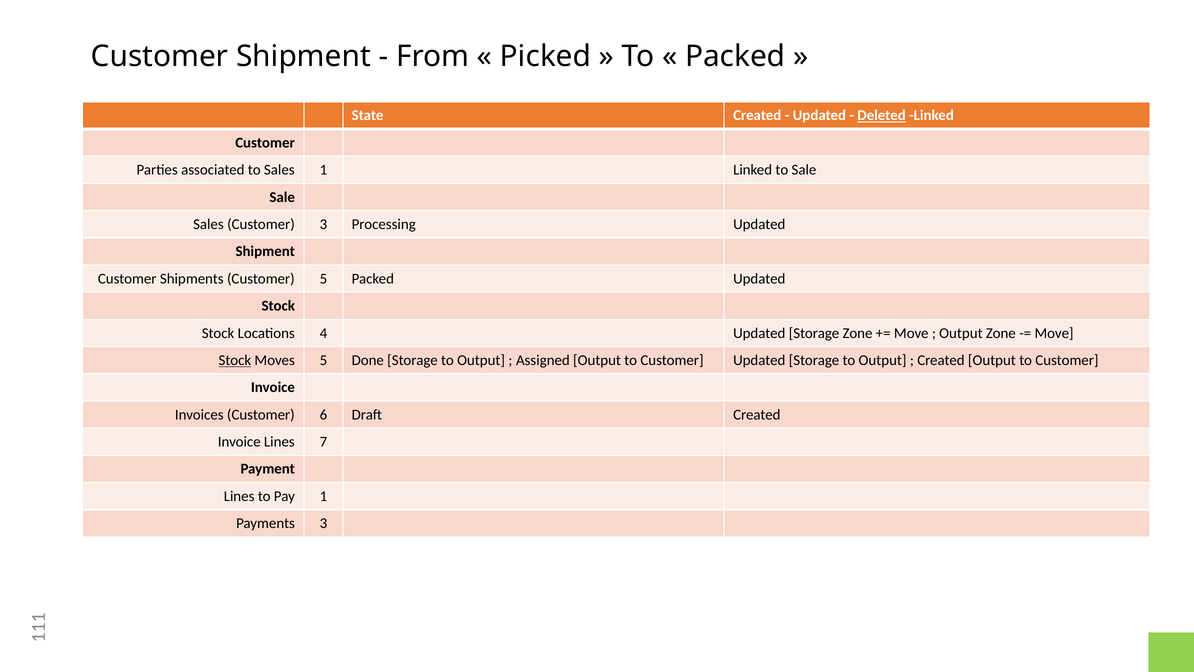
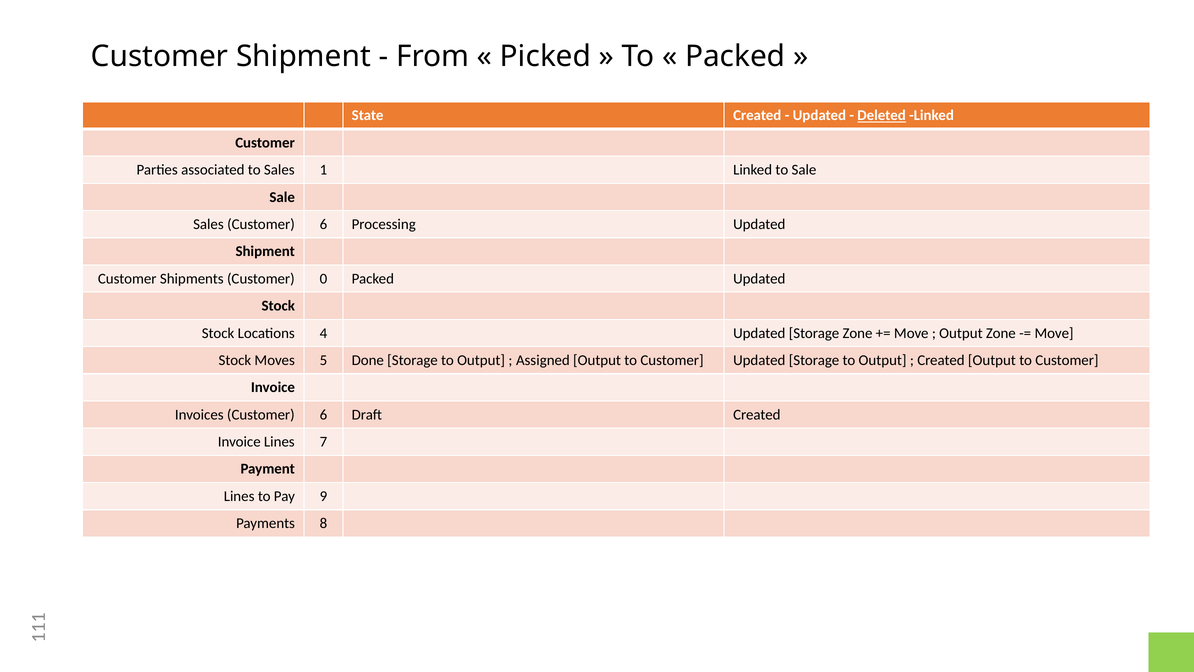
Sales Customer 3: 3 -> 6 (323, 224)
Customer 5: 5 -> 0 (323, 279)
Stock underline: present -> none (235, 360)
Pay 1: 1 -> 9 (323, 496)
Payments 3: 3 -> 8 (323, 523)
